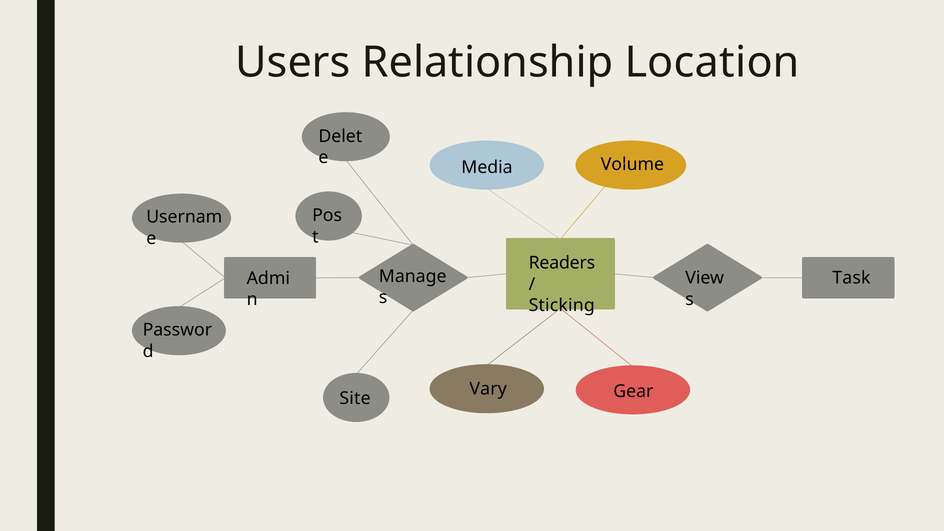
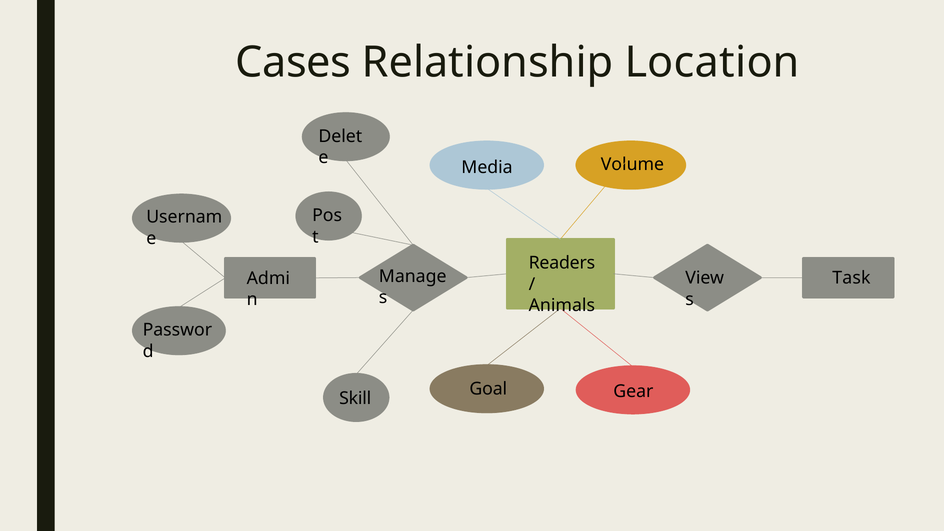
Users: Users -> Cases (293, 62)
Sticking: Sticking -> Animals (562, 305)
Vary: Vary -> Goal (488, 389)
Site: Site -> Skill (355, 399)
